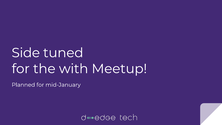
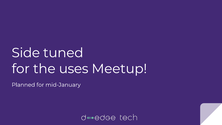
with: with -> uses (74, 69)
